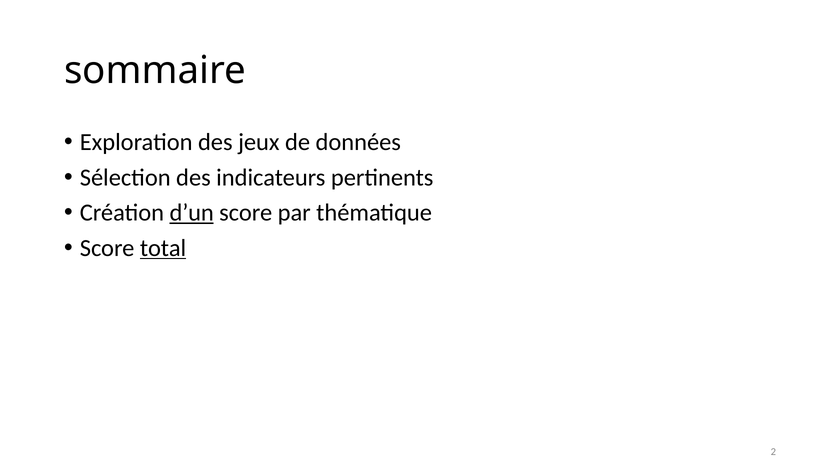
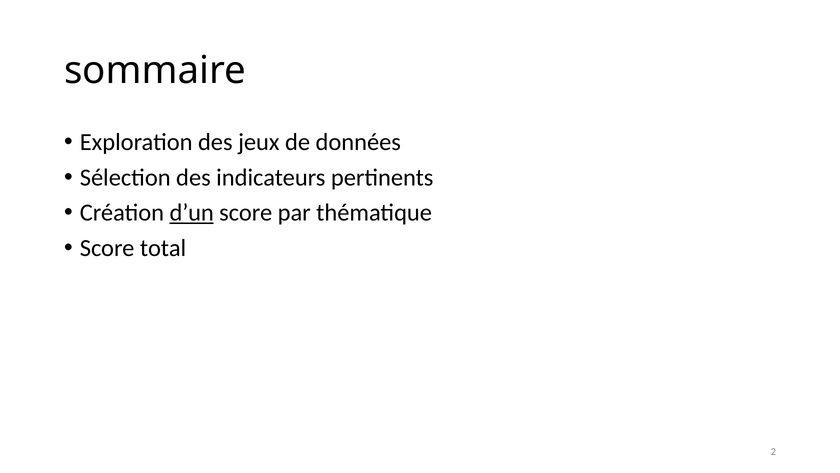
total underline: present -> none (163, 248)
